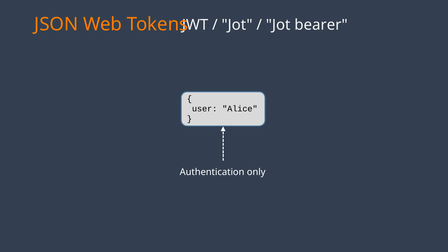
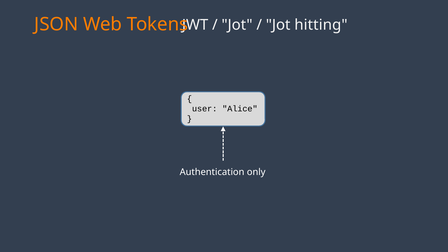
bearer: bearer -> hitting (321, 25)
